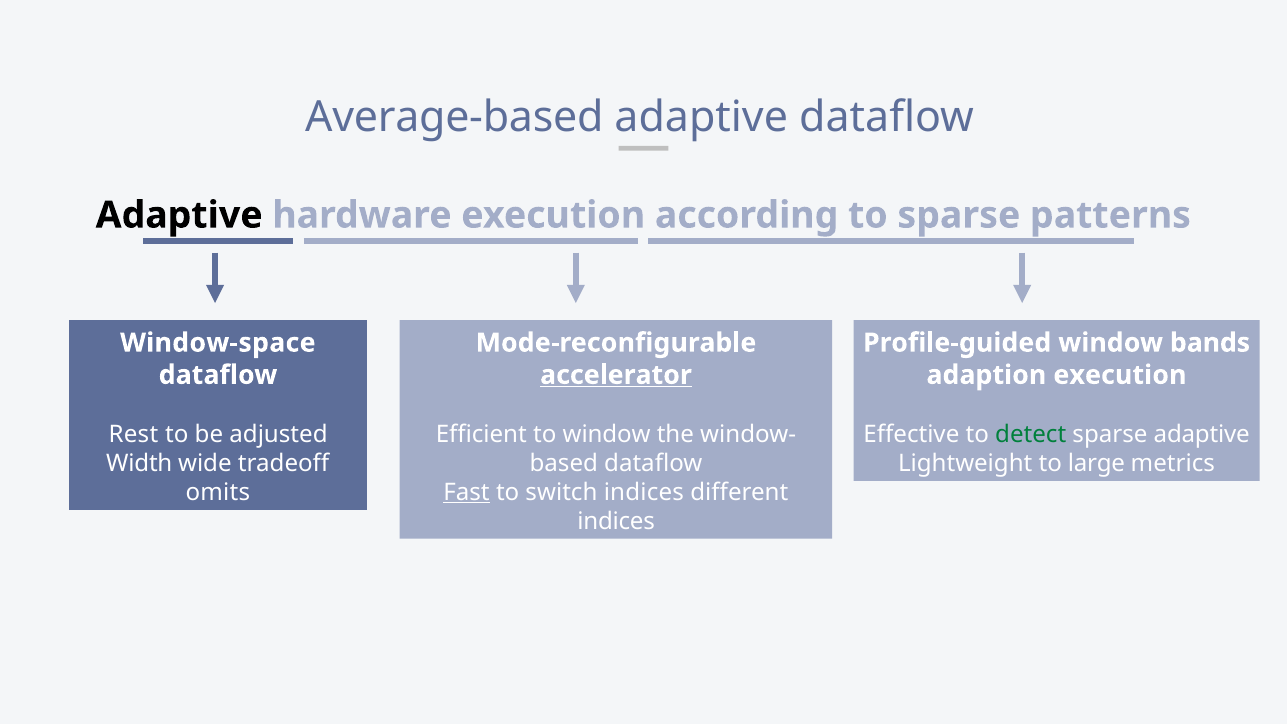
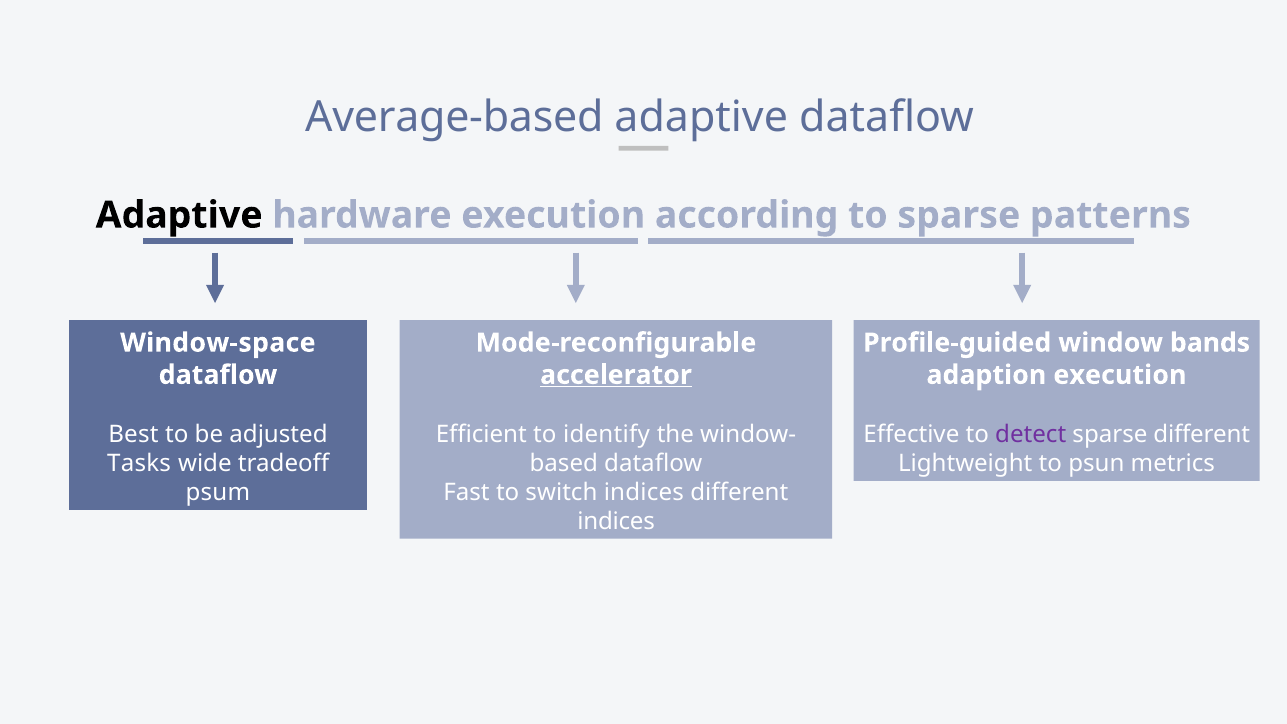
Rest: Rest -> Best (133, 434)
to window: window -> identify (606, 434)
detect colour: green -> purple (1031, 434)
sparse adaptive: adaptive -> different (1202, 434)
Width: Width -> Tasks (139, 463)
large: large -> psun (1096, 463)
omits: omits -> psum (218, 492)
Fast underline: present -> none (467, 492)
